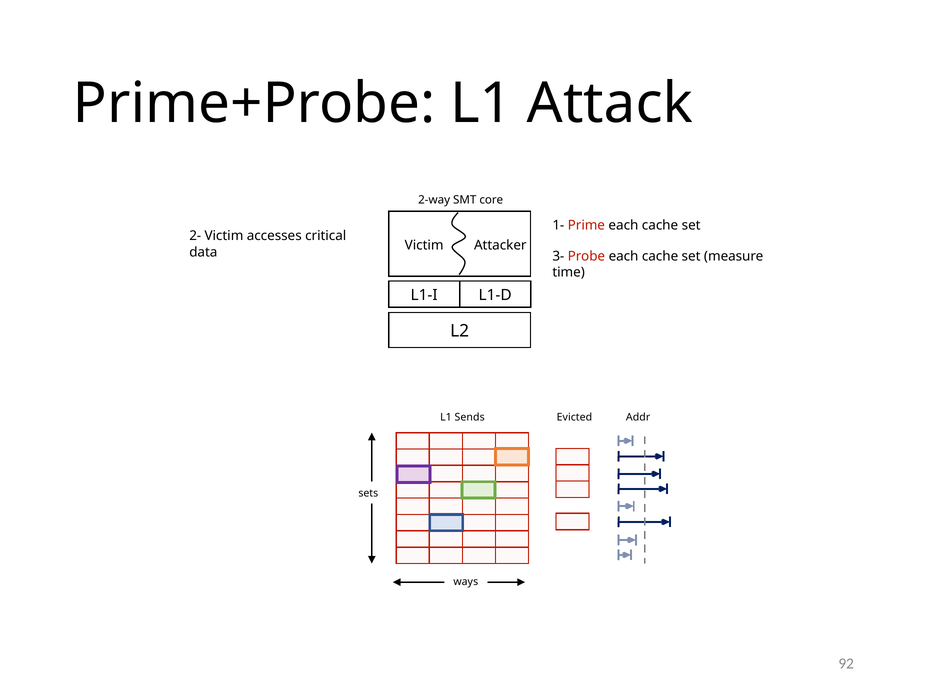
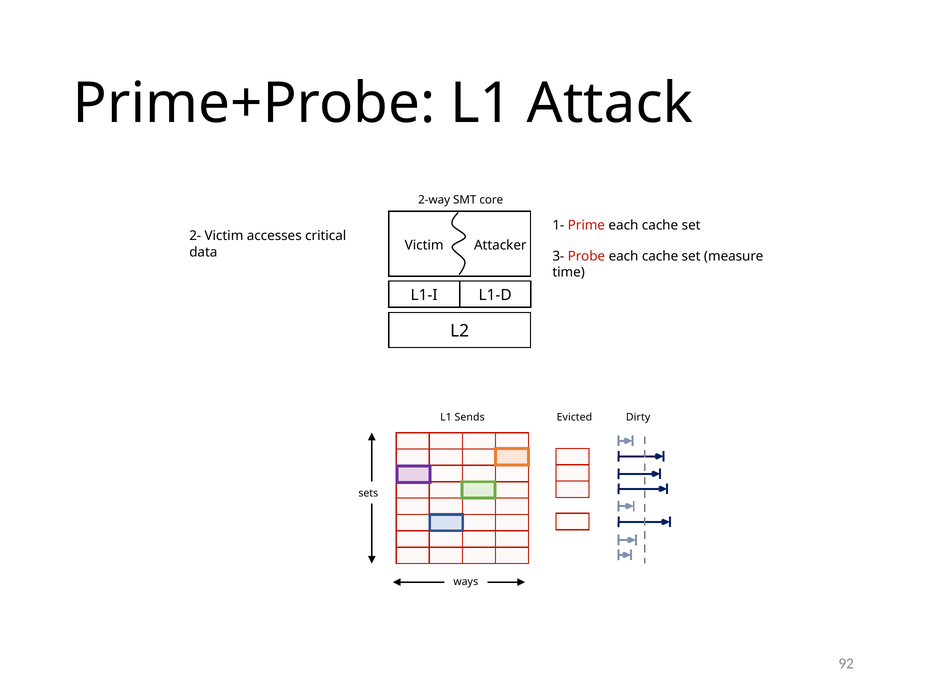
Addr: Addr -> Dirty (638, 418)
